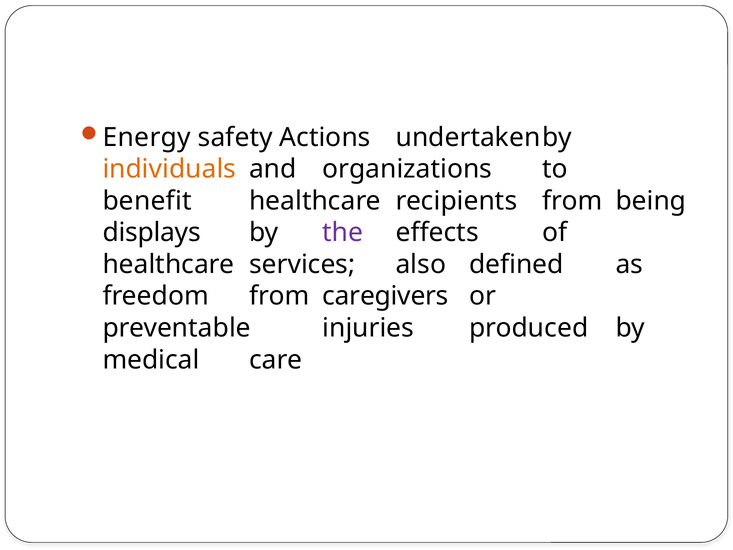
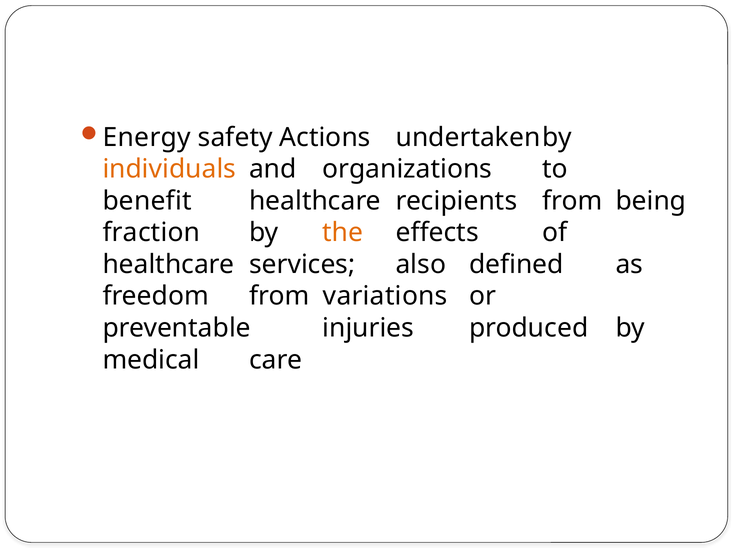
displays: displays -> fraction (151, 233)
the colour: purple -> orange (343, 233)
caregivers: caregivers -> variations (385, 296)
